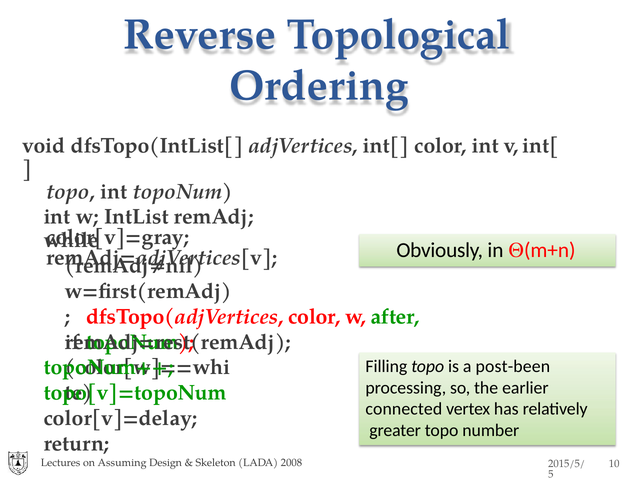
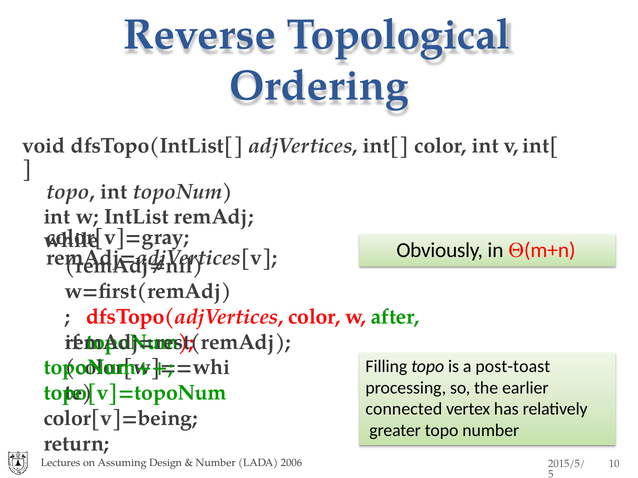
post-been: post-been -> post-toast (513, 367)
color[v]=delay: color[v]=delay -> color[v]=being (120, 419)
Skeleton: Skeleton -> Number (216, 463)
2008: 2008 -> 2006 (291, 463)
